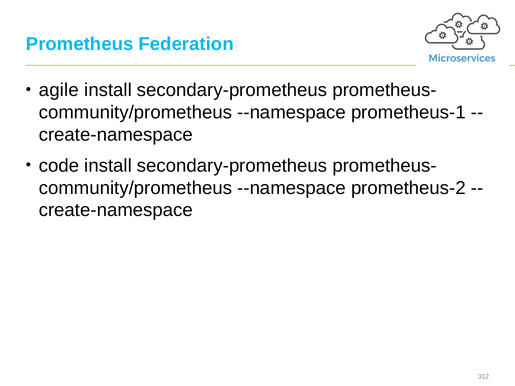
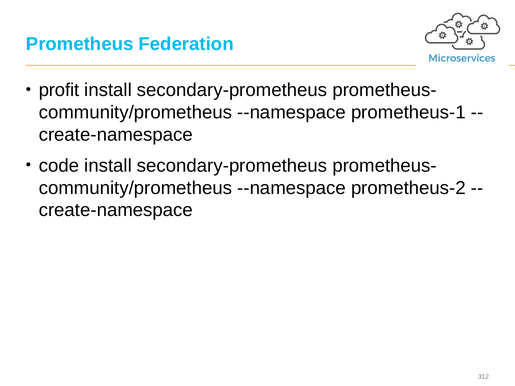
agile: agile -> profit (59, 90)
